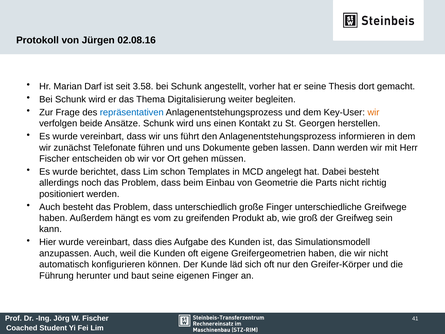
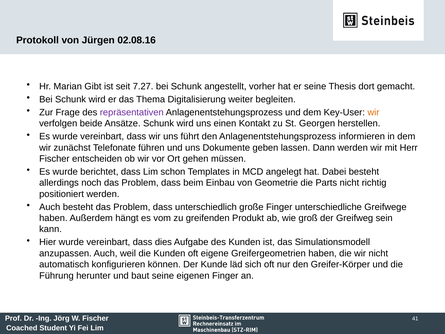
Darf: Darf -> Gibt (93, 86)
3.58: 3.58 -> 7.27 (143, 86)
repräsentativen colour: blue -> purple (132, 112)
